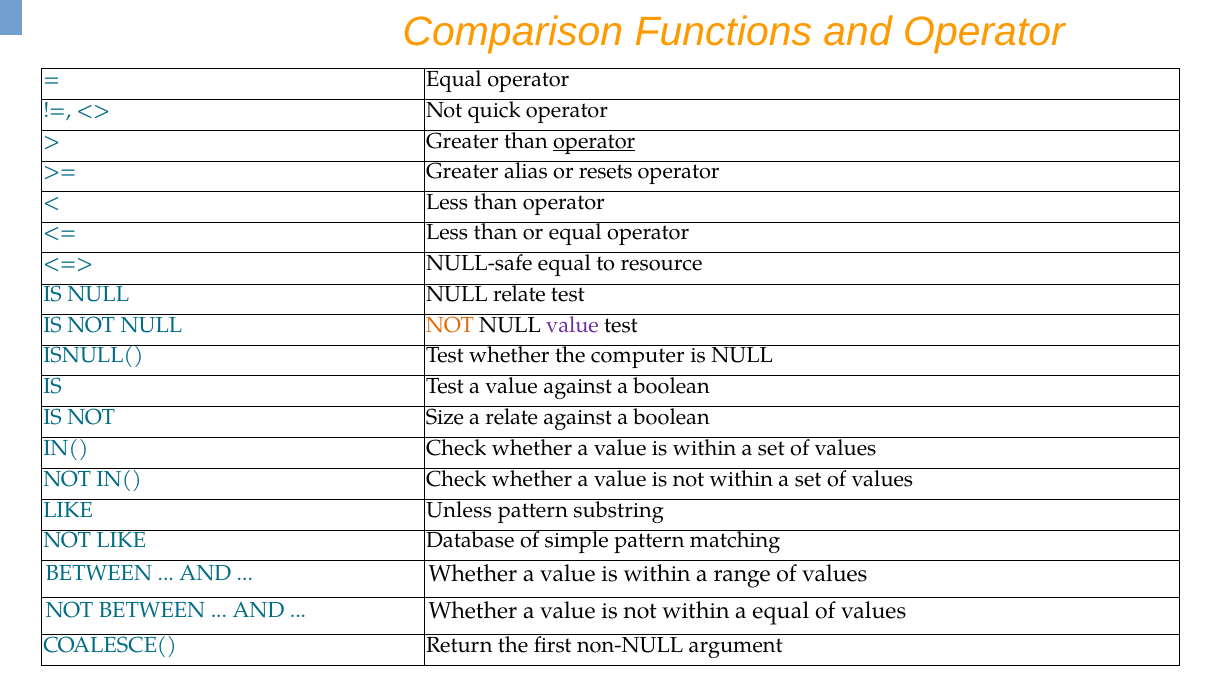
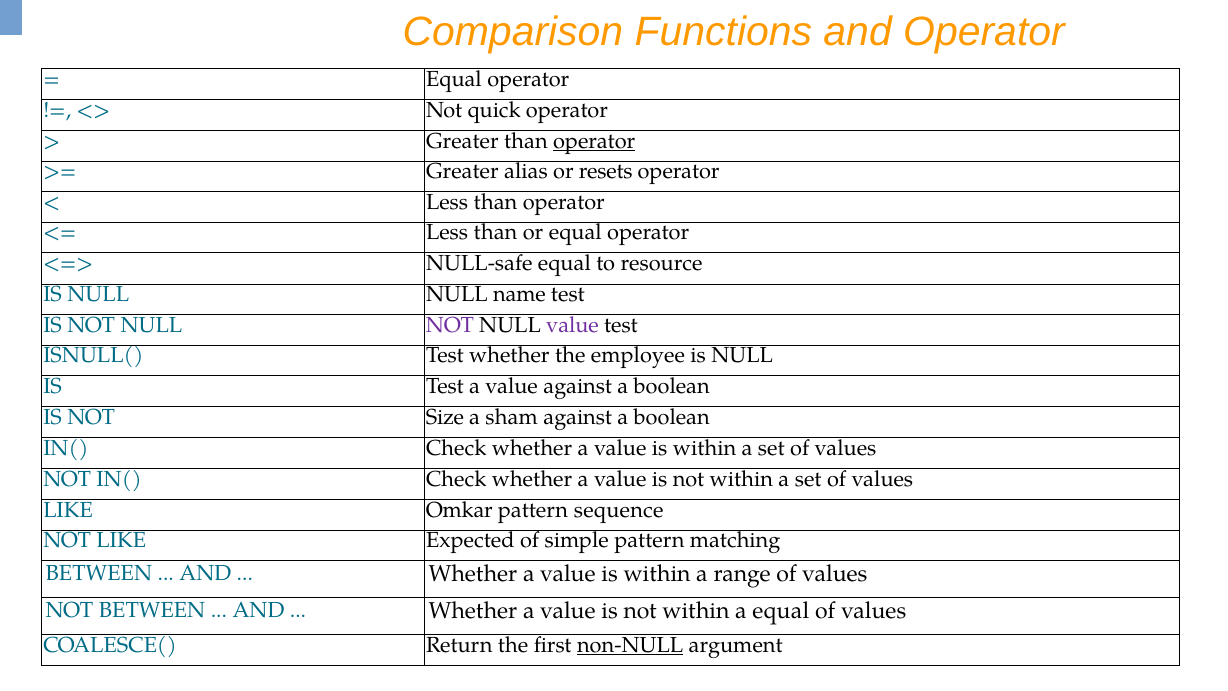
NULL relate: relate -> name (519, 295)
NOT colour: orange -> purple (450, 325)
computer: computer -> employee (638, 356)
a relate: relate -> sham (512, 417)
Unless: Unless -> Omkar (459, 510)
substring: substring -> sequence (619, 510)
Database: Database -> Expected (470, 541)
non-NULL underline: none -> present (630, 645)
